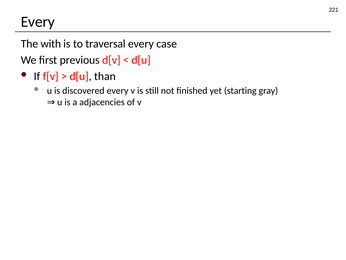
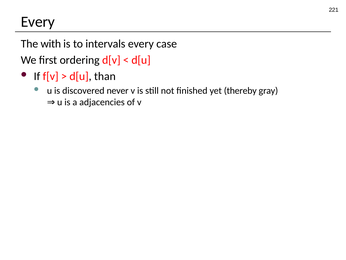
traversal: traversal -> intervals (105, 44)
previous: previous -> ordering (80, 60)
discovered every: every -> never (118, 91)
starting: starting -> thereby (240, 91)
